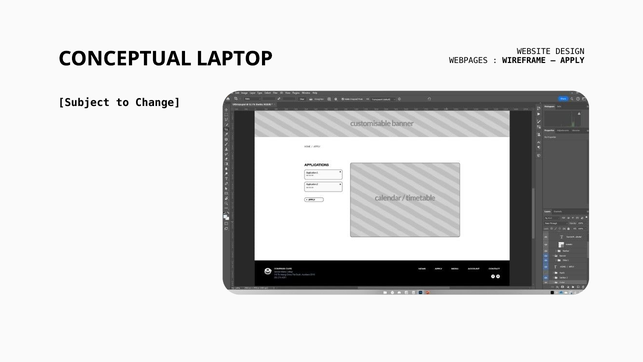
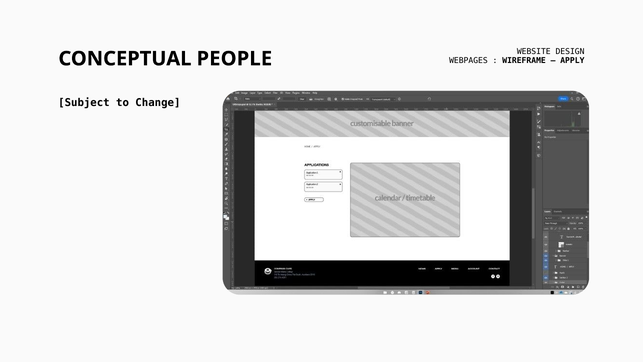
LAPTOP: LAPTOP -> PEOPLE (234, 59)
